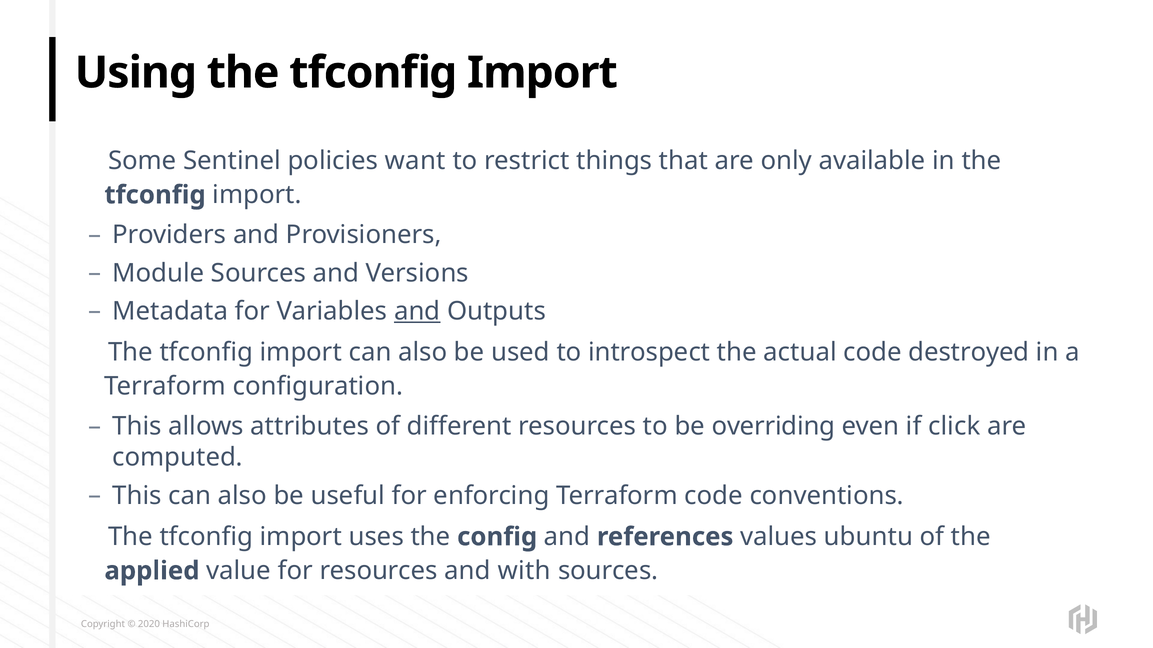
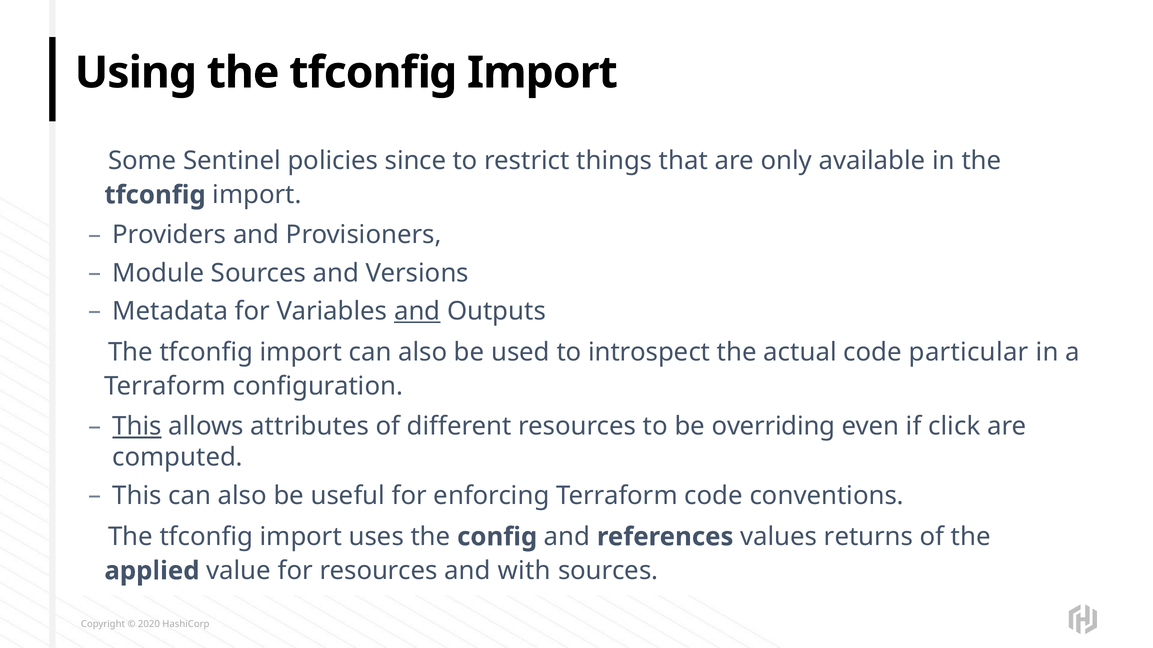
want: want -> since (416, 161)
destroyed: destroyed -> particular (969, 353)
This underline: none -> present (137, 427)
ubuntu: ubuntu -> returns (869, 537)
